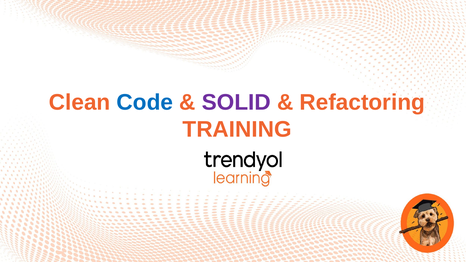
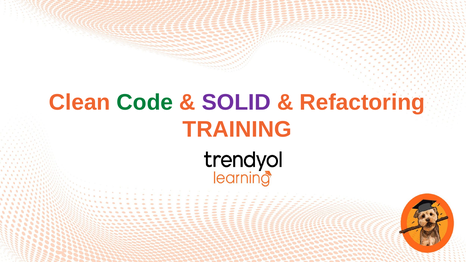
Code colour: blue -> green (145, 103)
